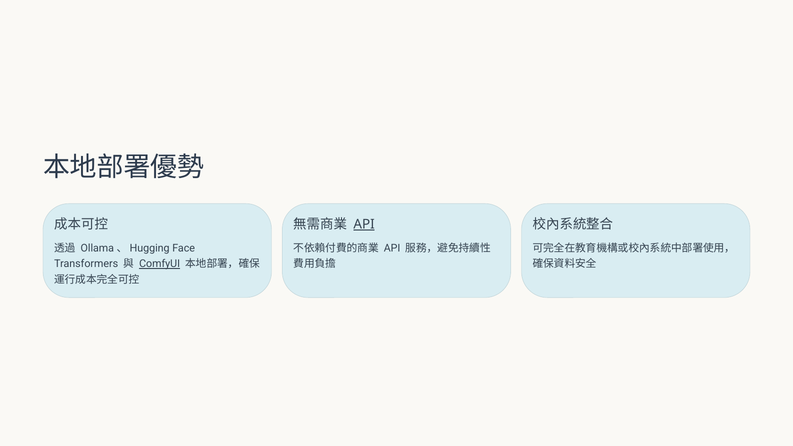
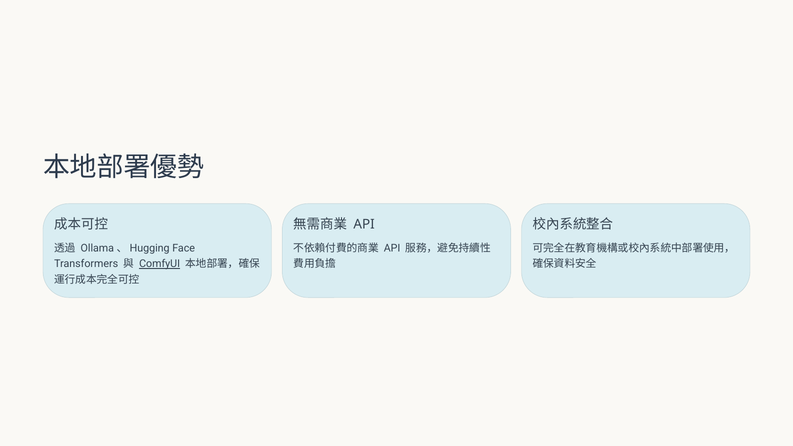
API underline: present -> none (364, 224)
